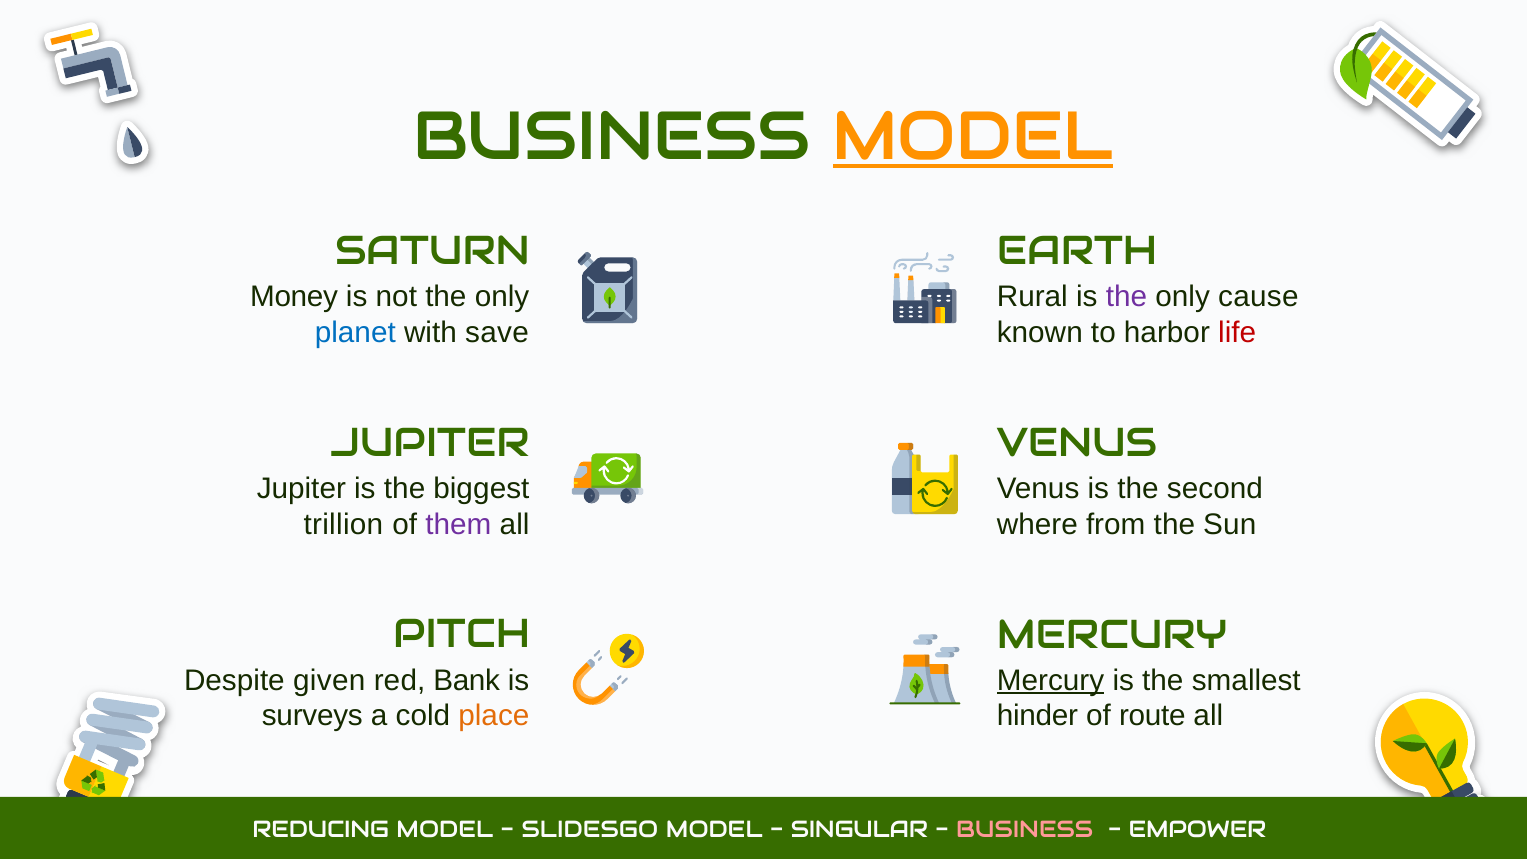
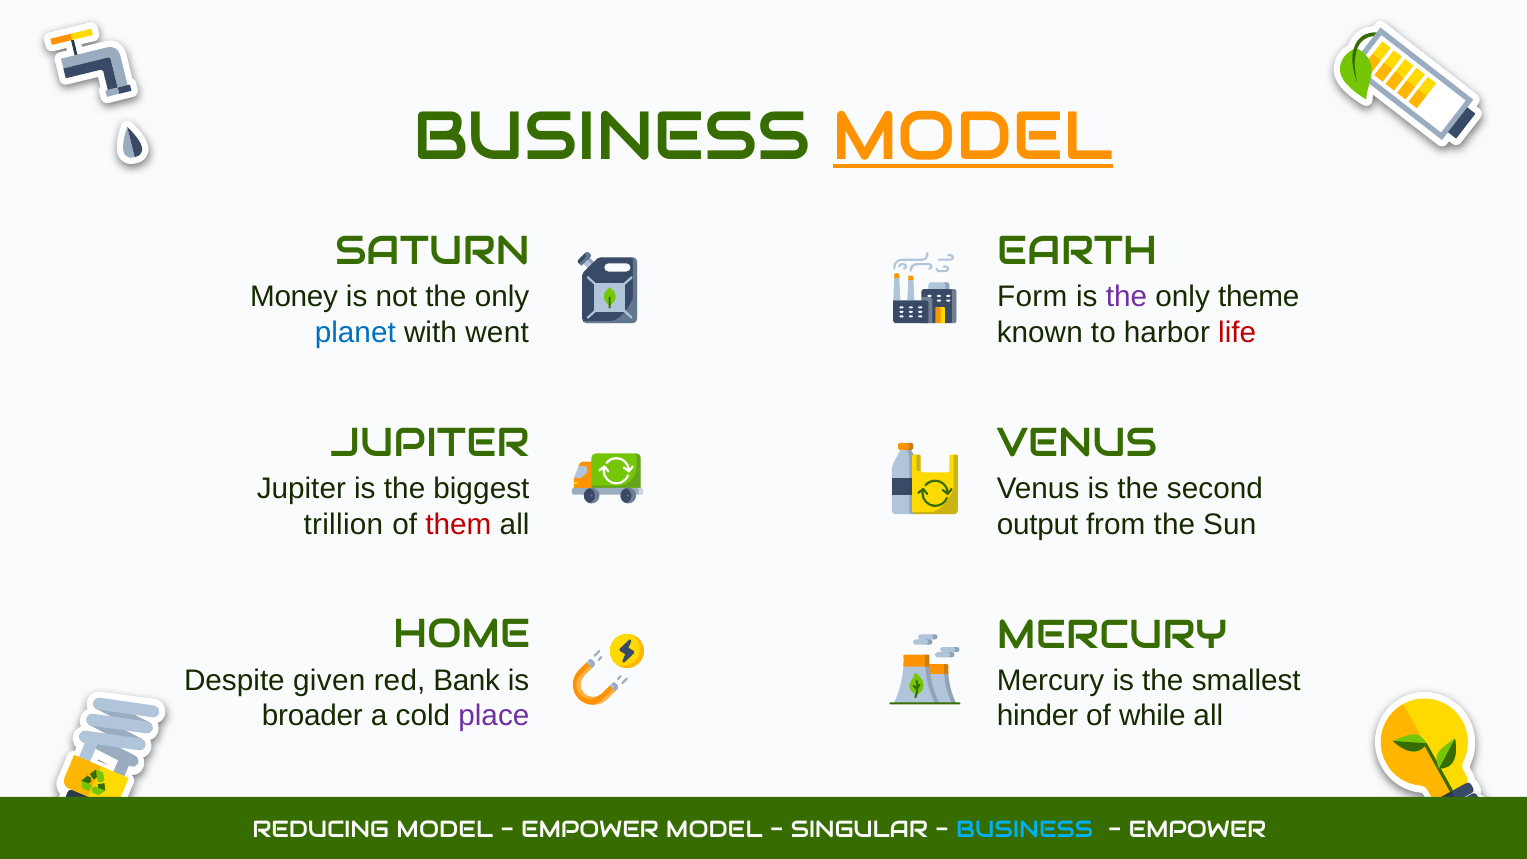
Rural: Rural -> Form (1032, 297)
cause: cause -> theme (1259, 297)
save: save -> went (497, 333)
them colour: purple -> red (458, 524)
where: where -> output (1037, 524)
PITCH: PITCH -> HOME (462, 634)
Mercury underline: present -> none (1051, 680)
surveys: surveys -> broader (312, 716)
place colour: orange -> purple (494, 716)
route: route -> while (1152, 716)
SLIDESGO: SLIDESGO -> EMPOWER (590, 829)
BUSINESS colour: pink -> light blue (1025, 829)
